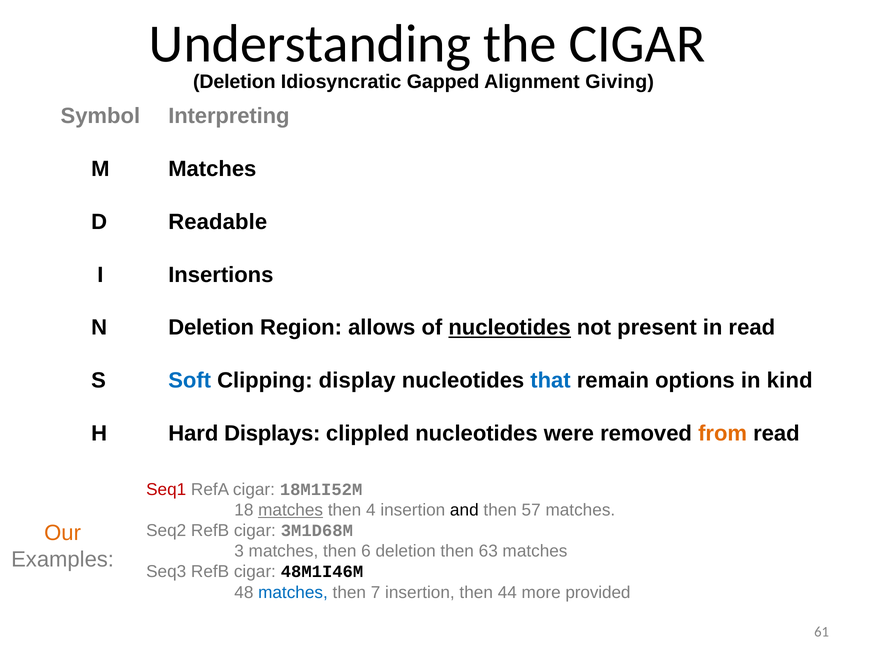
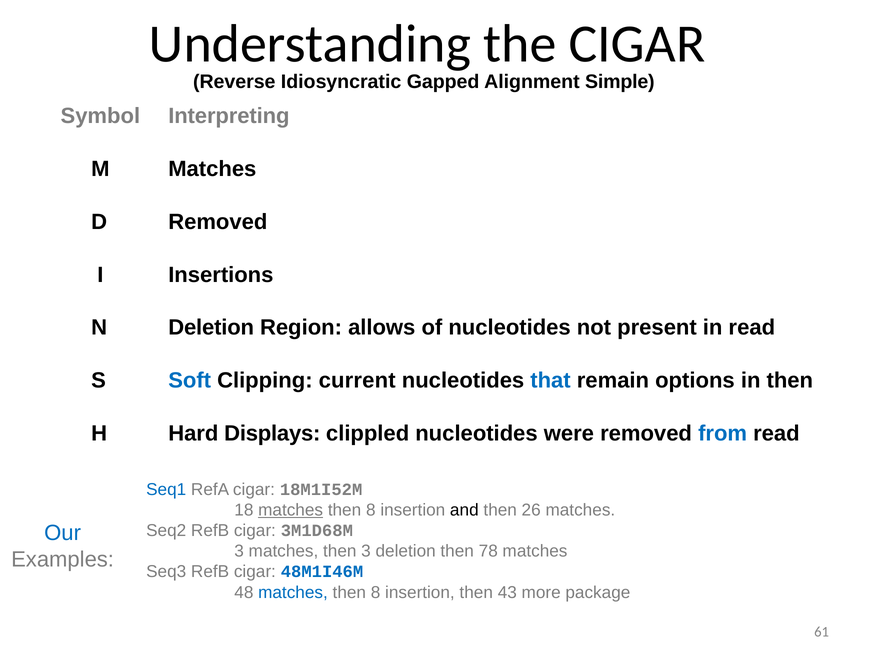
Deletion: Deletion -> Reverse (234, 82)
Giving: Giving -> Simple (620, 82)
Readable: Readable -> Removed (218, 222)
nucleotides underline: present -> none (510, 327)
display: display -> current (357, 380)
in kind: kind -> then (790, 380)
from colour: orange -> blue (723, 433)
Seq1 colour: red -> blue (166, 489)
4: 4 -> 8 (371, 510)
57: 57 -> 26 (531, 510)
Our colour: orange -> blue (63, 532)
then 6: 6 -> 3 (366, 551)
63: 63 -> 78 (488, 551)
48M1I46M colour: black -> blue (322, 571)
7: 7 -> 8 (376, 592)
44: 44 -> 43 (507, 592)
provided: provided -> package (598, 592)
